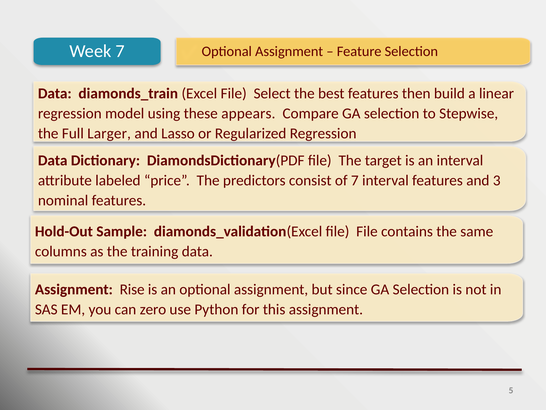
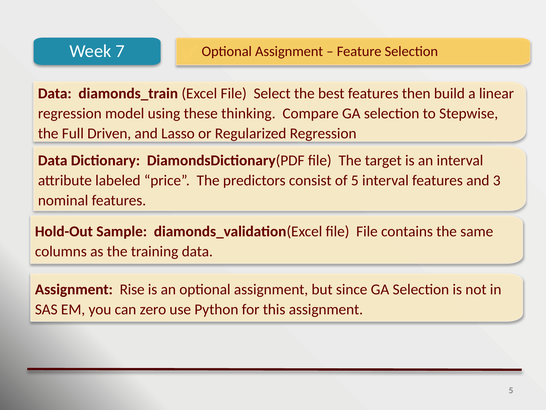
appears: appears -> thinking (248, 113)
Larger: Larger -> Driven (109, 133)
of 7: 7 -> 5 (355, 180)
